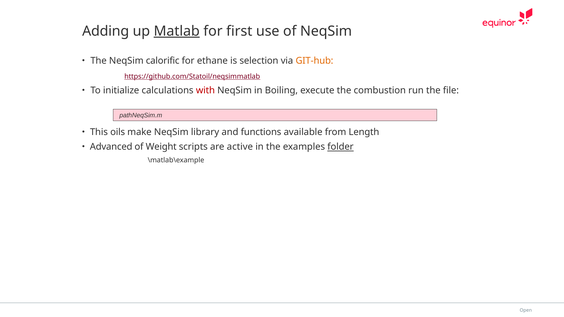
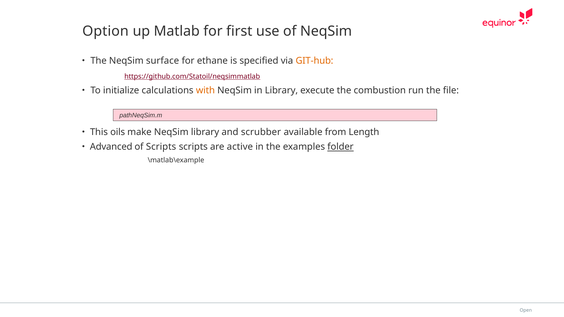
Adding: Adding -> Option (106, 31)
Matlab underline: present -> none (177, 31)
calorific: calorific -> surface (163, 61)
selection: selection -> specified (259, 61)
with colour: red -> orange (205, 91)
in Boiling: Boiling -> Library (281, 91)
functions: functions -> scrubber (261, 132)
of Weight: Weight -> Scripts (161, 147)
